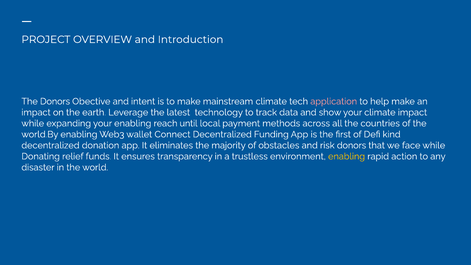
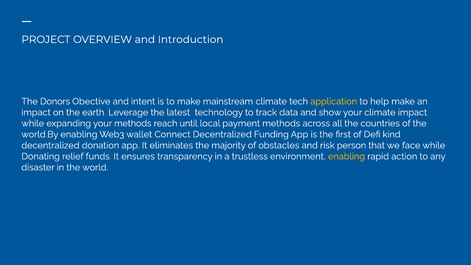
application colour: pink -> yellow (334, 101)
your enabling: enabling -> methods (133, 123)
risk donors: donors -> person (352, 145)
